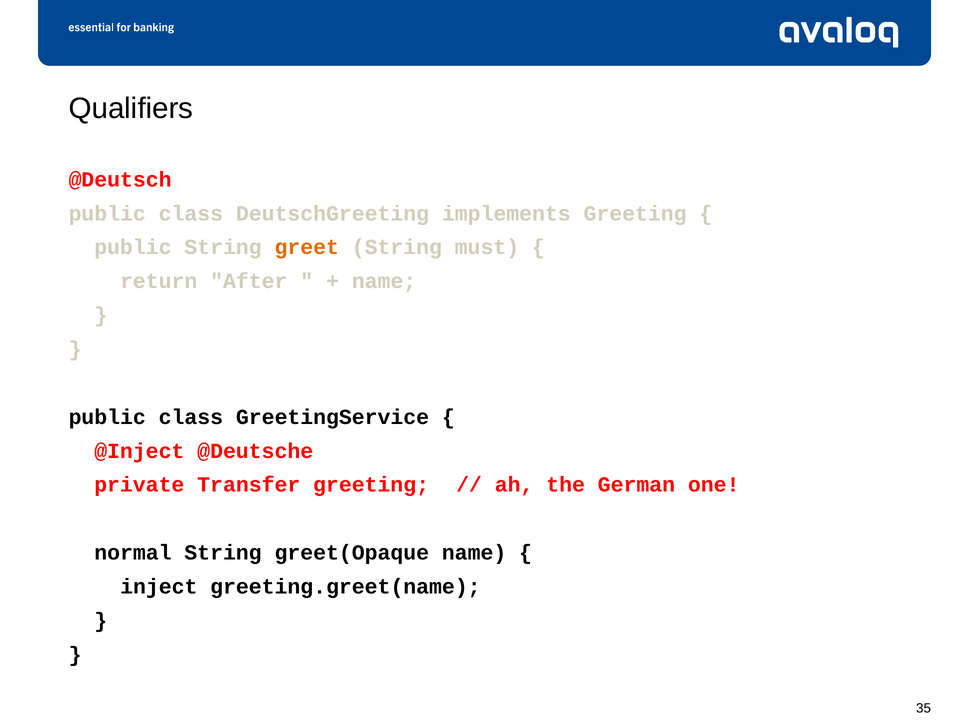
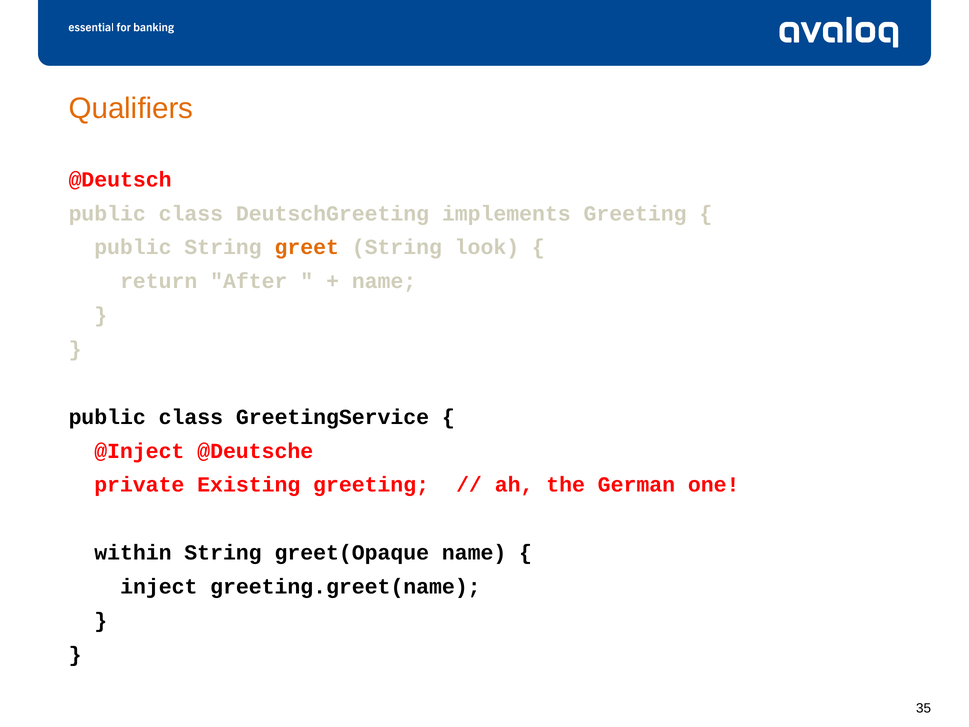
Qualifiers colour: black -> orange (131, 108)
must: must -> look (487, 247)
Transfer: Transfer -> Existing (249, 485)
normal: normal -> within (133, 553)
